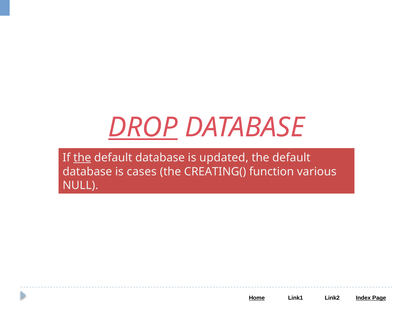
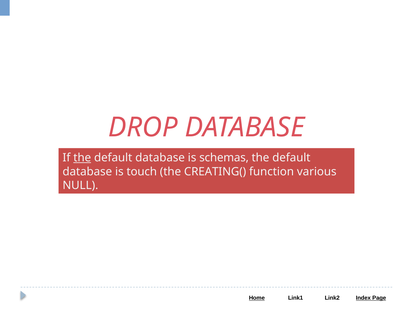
DROP underline: present -> none (143, 127)
updated: updated -> schemas (224, 158)
cases: cases -> touch (142, 171)
